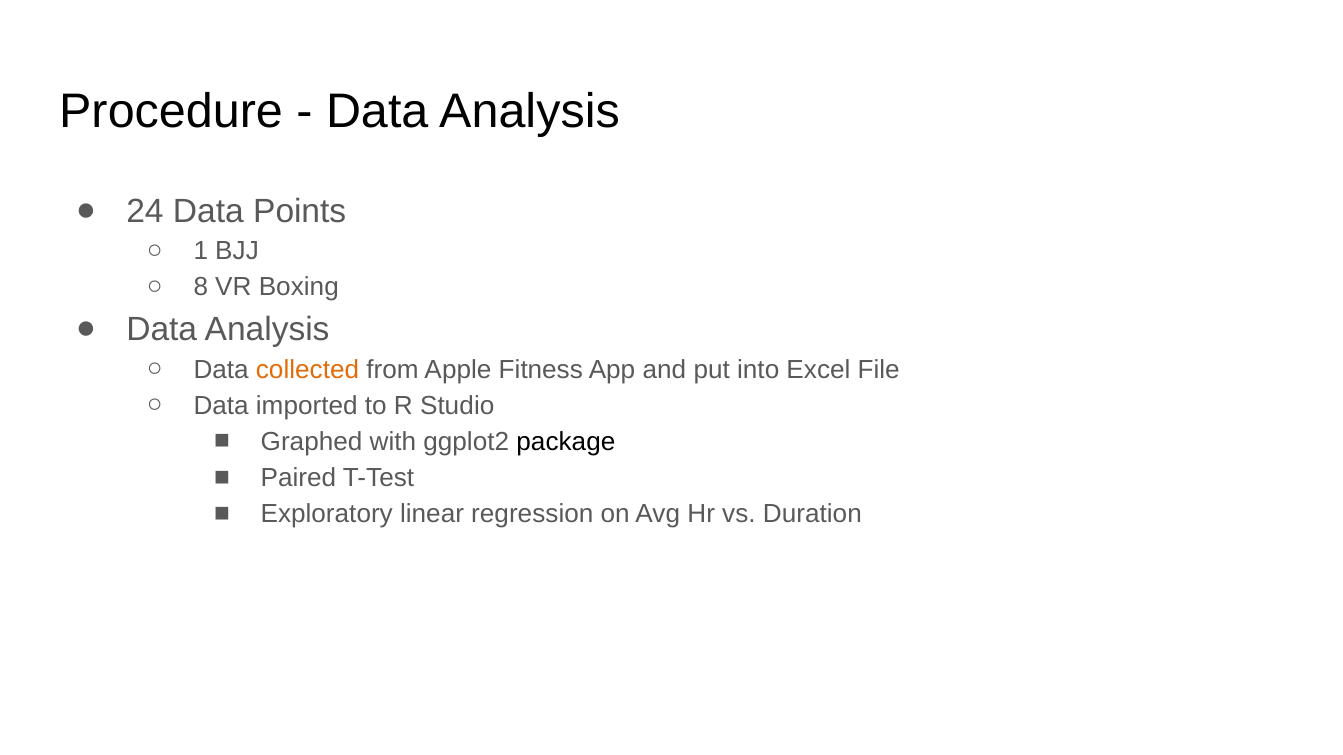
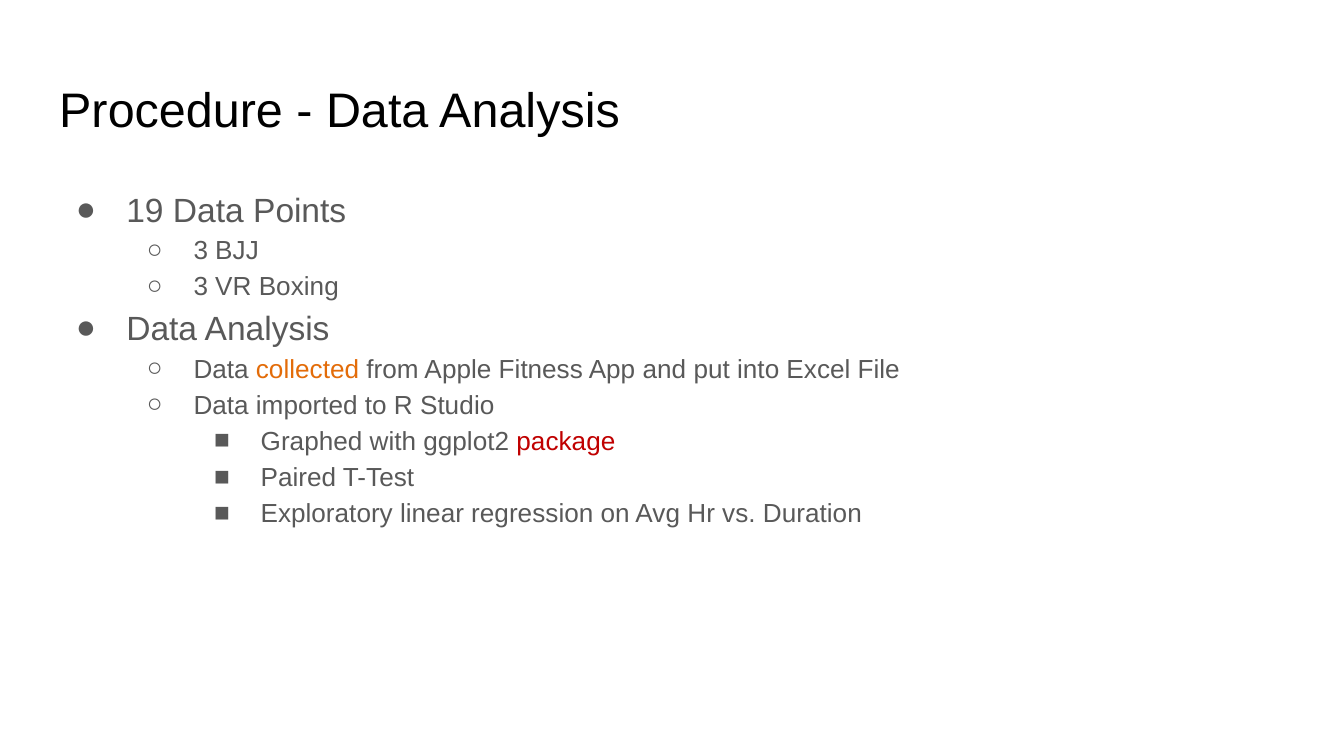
24: 24 -> 19 (145, 211)
1: 1 -> 3 (201, 251)
8: 8 -> 3 (201, 287)
package colour: black -> red (566, 442)
